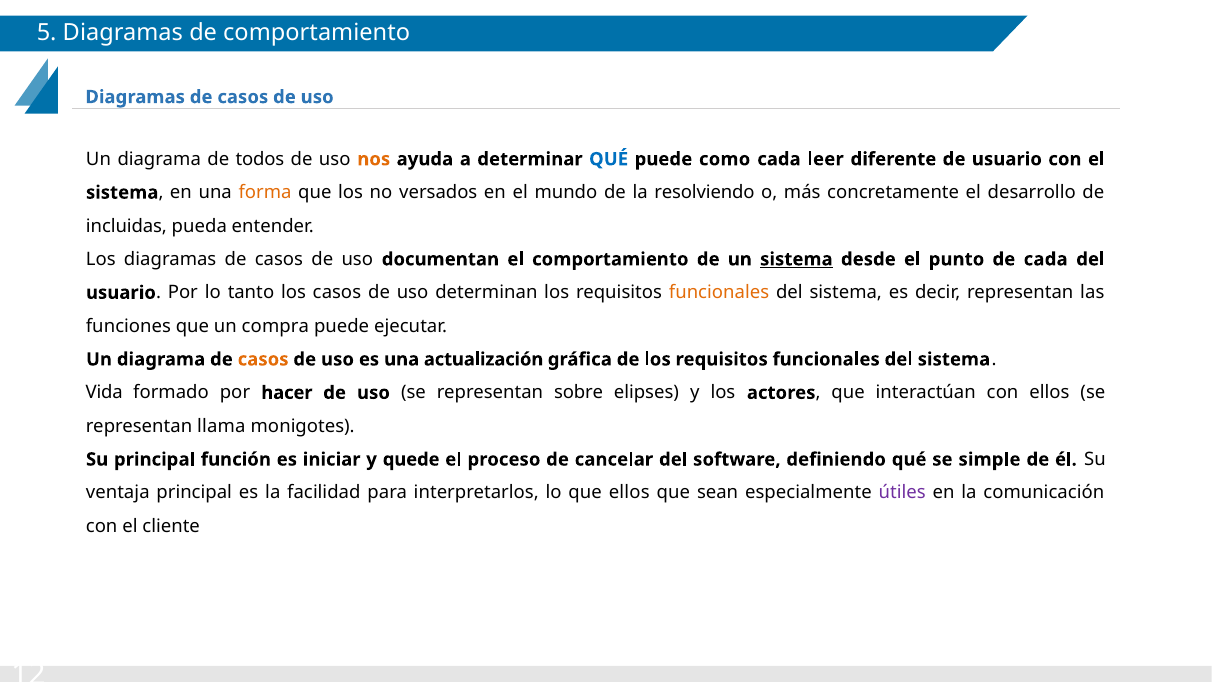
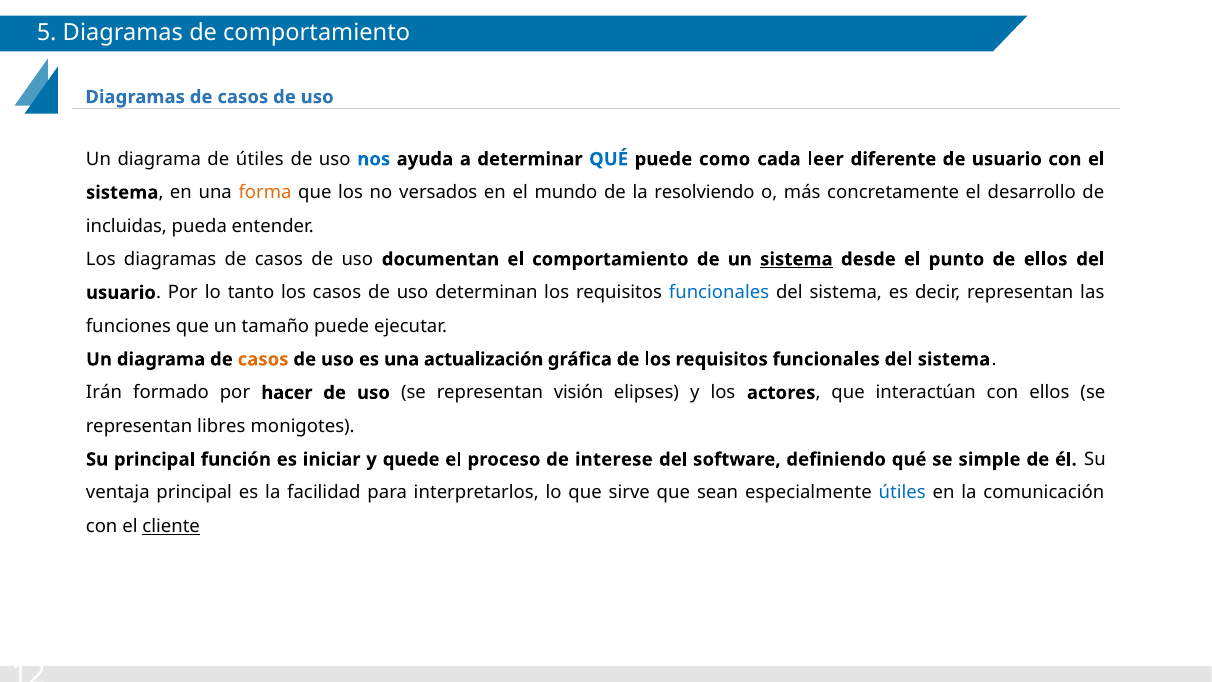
de todos: todos -> útiles (260, 159)
nos colour: orange -> blue (374, 159)
de cada: cada -> ellos (1046, 259)
funcionales colour: orange -> blue (719, 293)
compra: compra -> tamaño (275, 326)
Vida: Vida -> Irán (104, 393)
sobre: sobre -> visión (579, 393)
llama: llama -> libres (221, 426)
cancelar: cancelar -> interese (614, 459)
que ellos: ellos -> sirve (629, 493)
útiles colour: purple -> blue (902, 493)
cliente underline: none -> present (171, 526)
